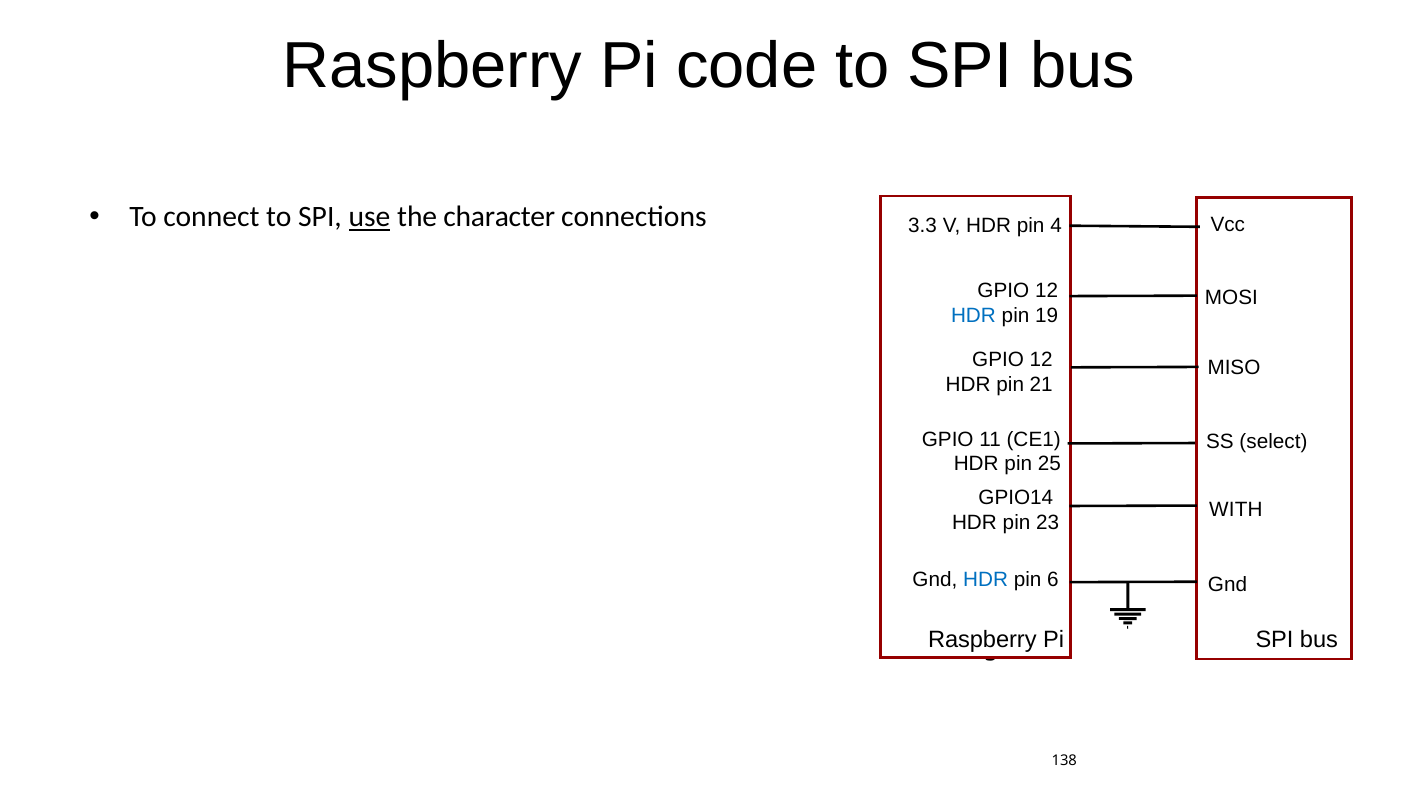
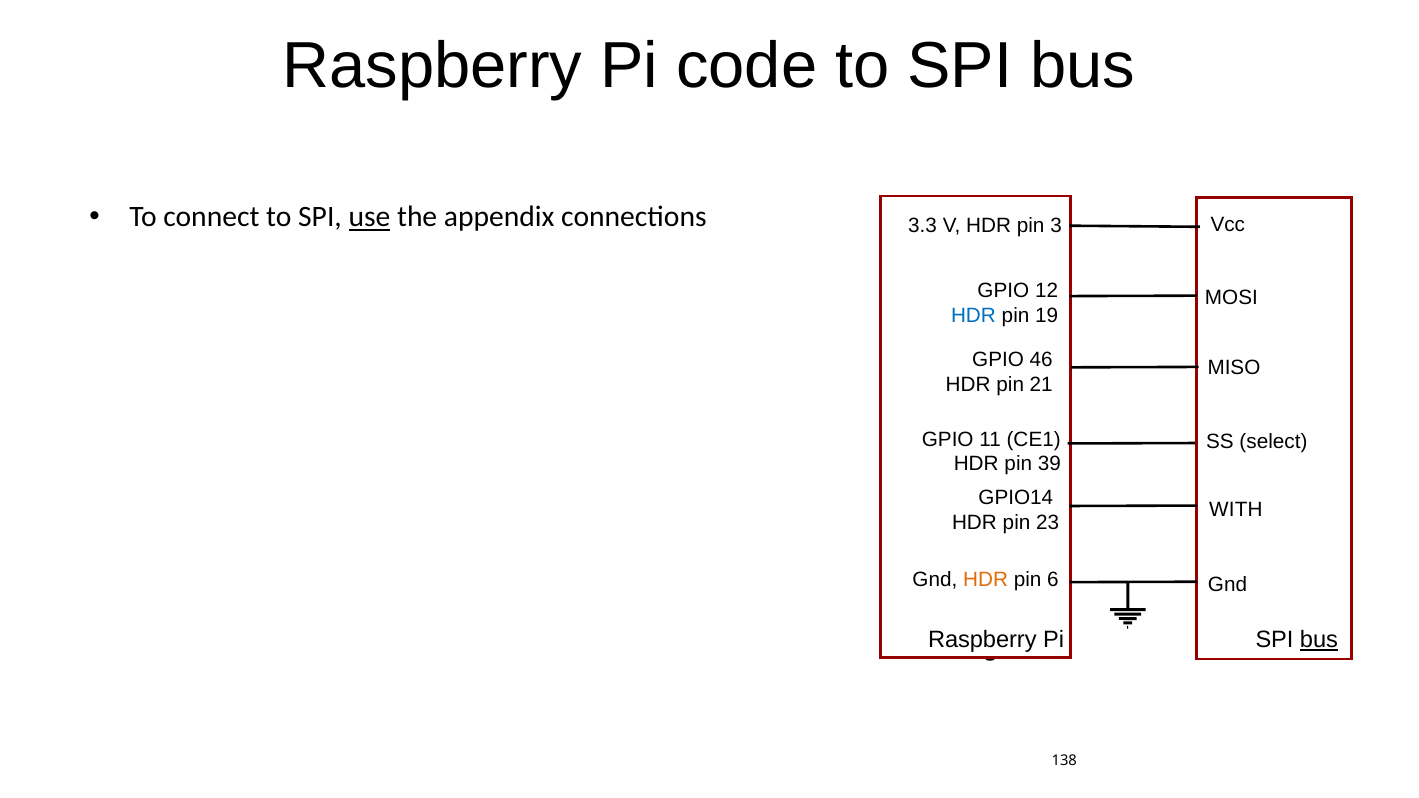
character: character -> appendix (499, 217)
4: 4 -> 3 (1056, 225)
12: 12 -> 46 (1041, 360)
25: 25 -> 39 (1049, 464)
HDR colour: blue -> orange (986, 580)
bus underline: none -> present (1319, 640)
